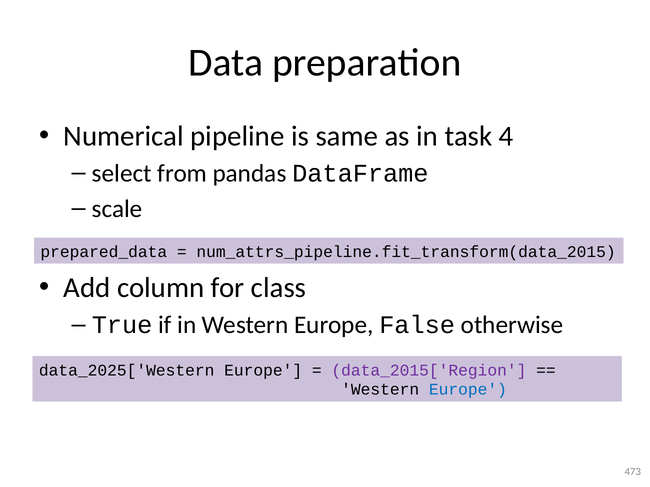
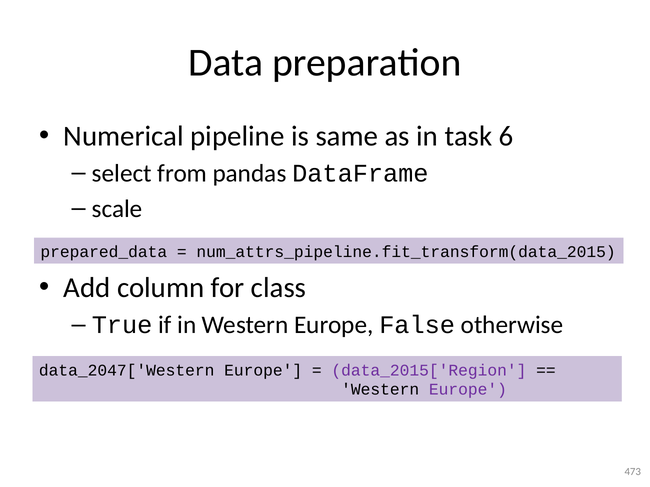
4: 4 -> 6 (506, 136)
data_2025['Western: data_2025['Western -> data_2047['Western (127, 371)
Europe colour: blue -> purple (468, 390)
